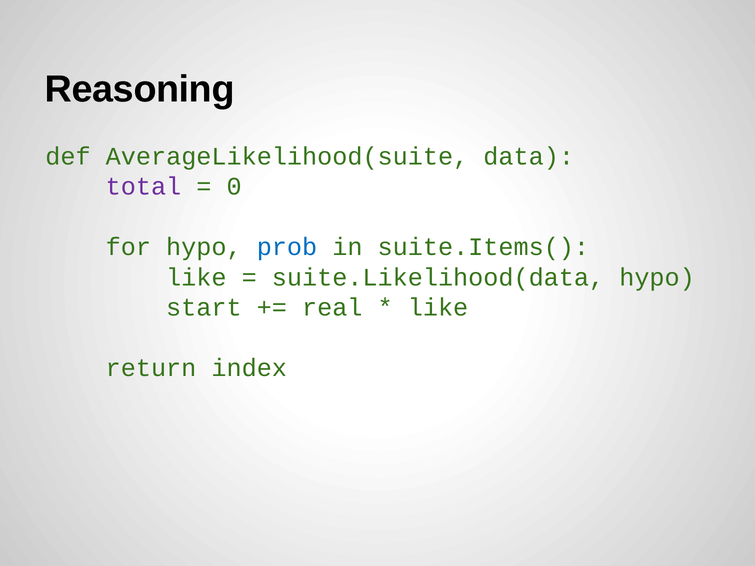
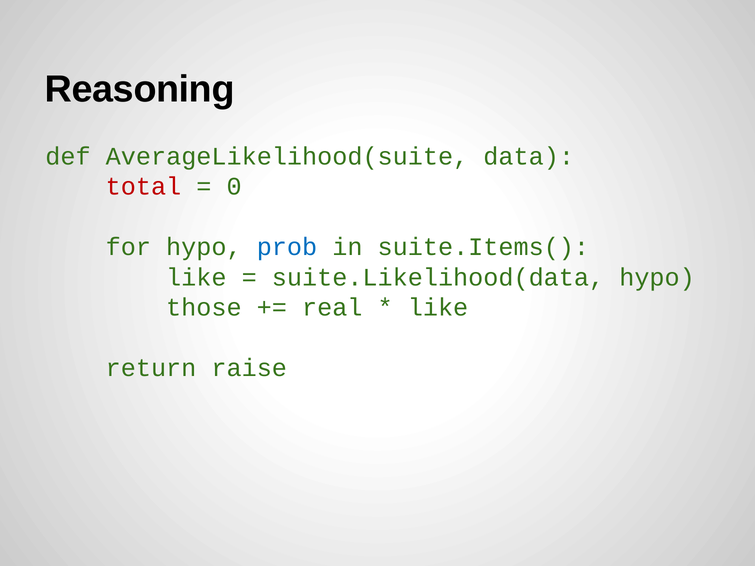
total colour: purple -> red (143, 187)
start: start -> those (204, 308)
index: index -> raise (249, 368)
